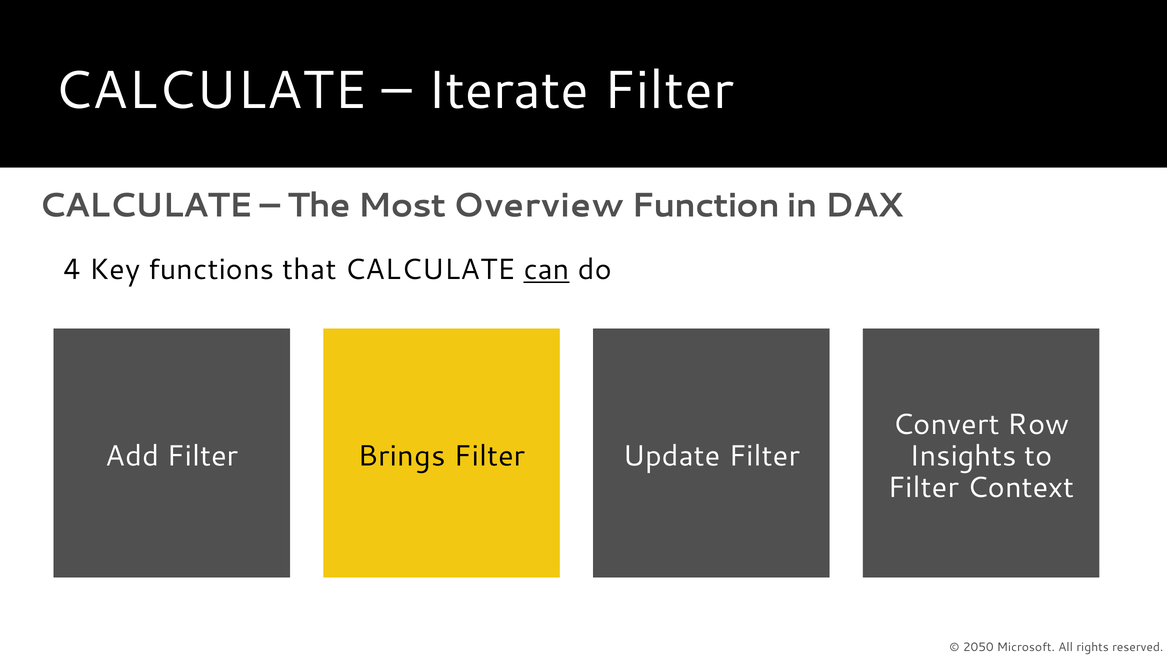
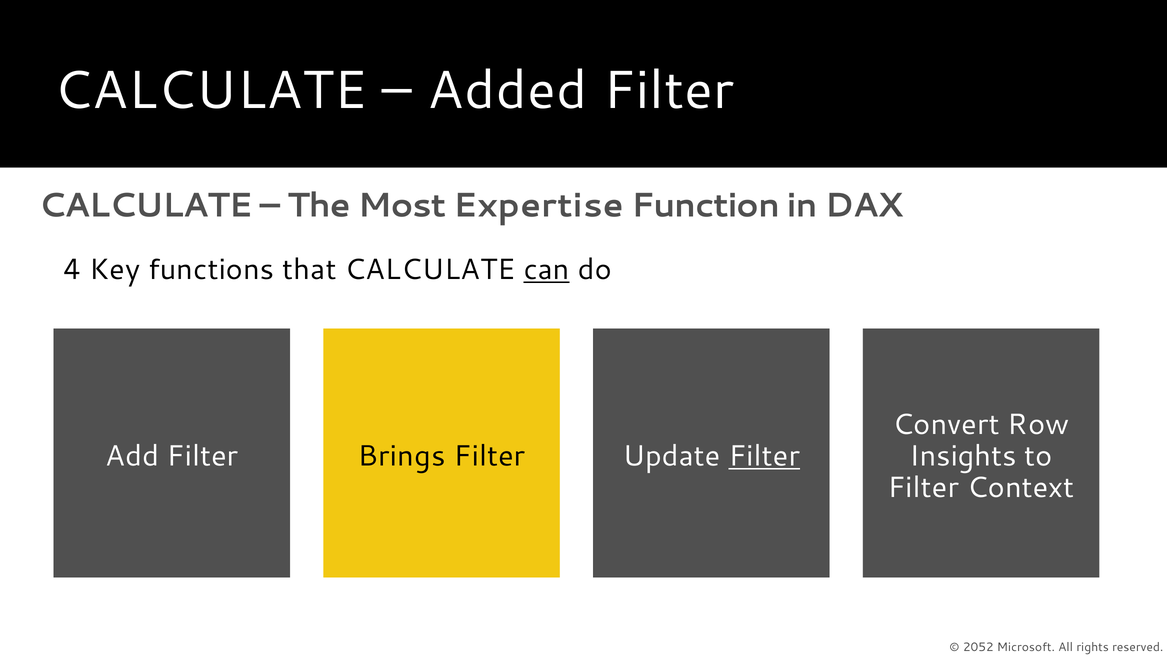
Iterate: Iterate -> Added (507, 90)
Overview: Overview -> Expertise (538, 206)
Filter underline: none -> present (764, 456)
2050: 2050 -> 2052 (978, 647)
